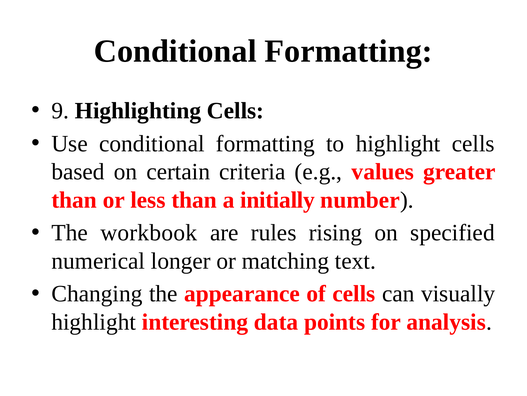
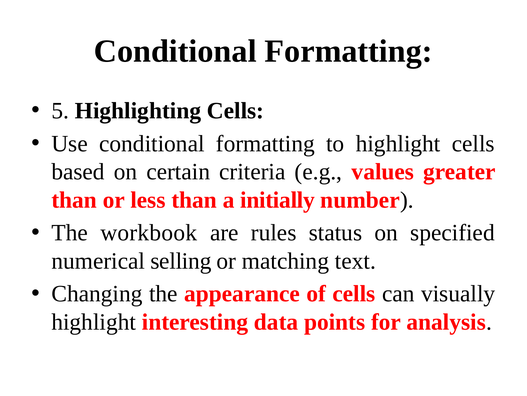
9: 9 -> 5 (60, 111)
rising: rising -> status (335, 232)
longer: longer -> selling (181, 261)
